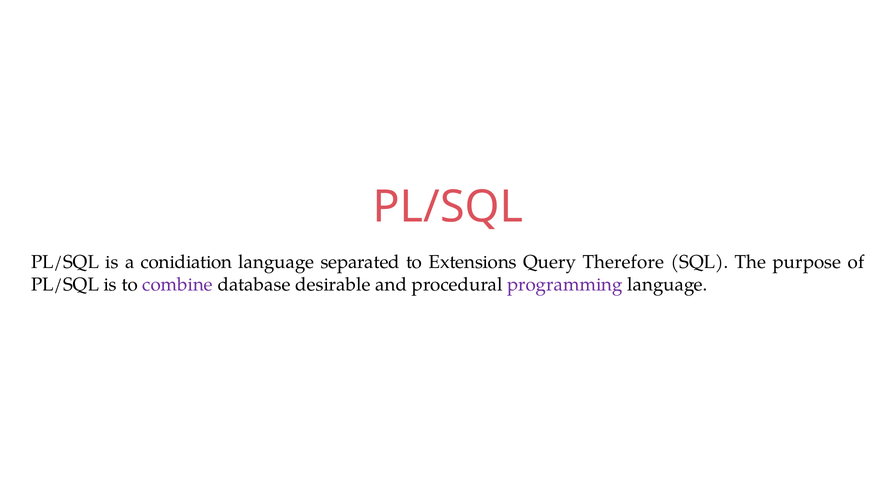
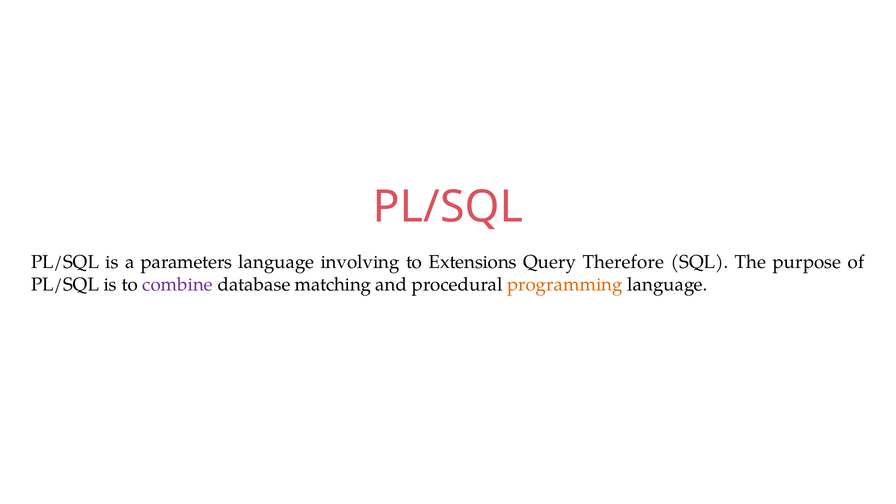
conidiation: conidiation -> parameters (187, 262)
separated: separated -> involving (360, 262)
desirable: desirable -> matching (333, 285)
programming colour: purple -> orange (565, 285)
